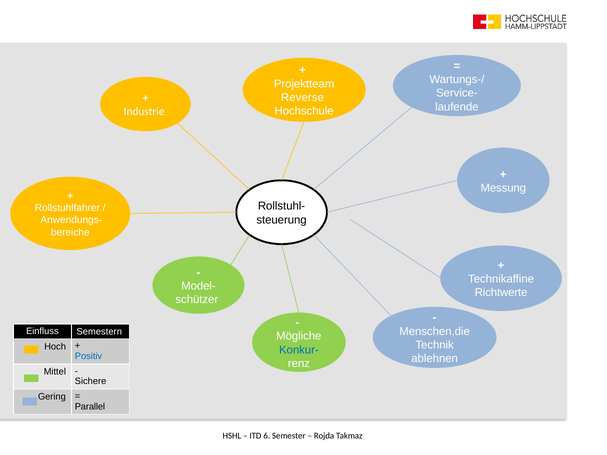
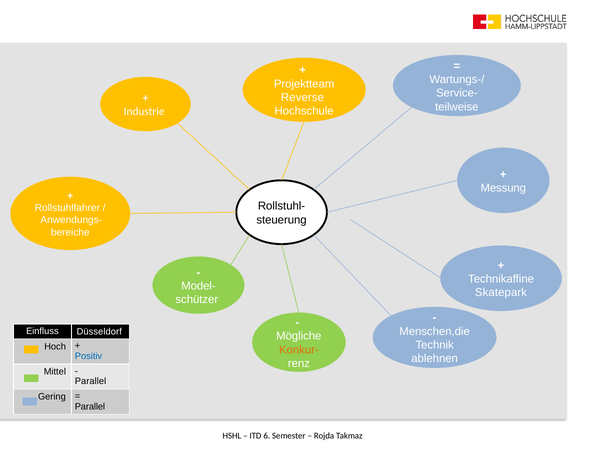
laufende: laufende -> teilweise (457, 107)
Richtwerte: Richtwerte -> Skatepark (501, 293)
Semestern: Semestern -> Düsseldorf (99, 332)
Konkur- colour: blue -> orange (299, 350)
Sichere: Sichere -> Parallel (91, 382)
